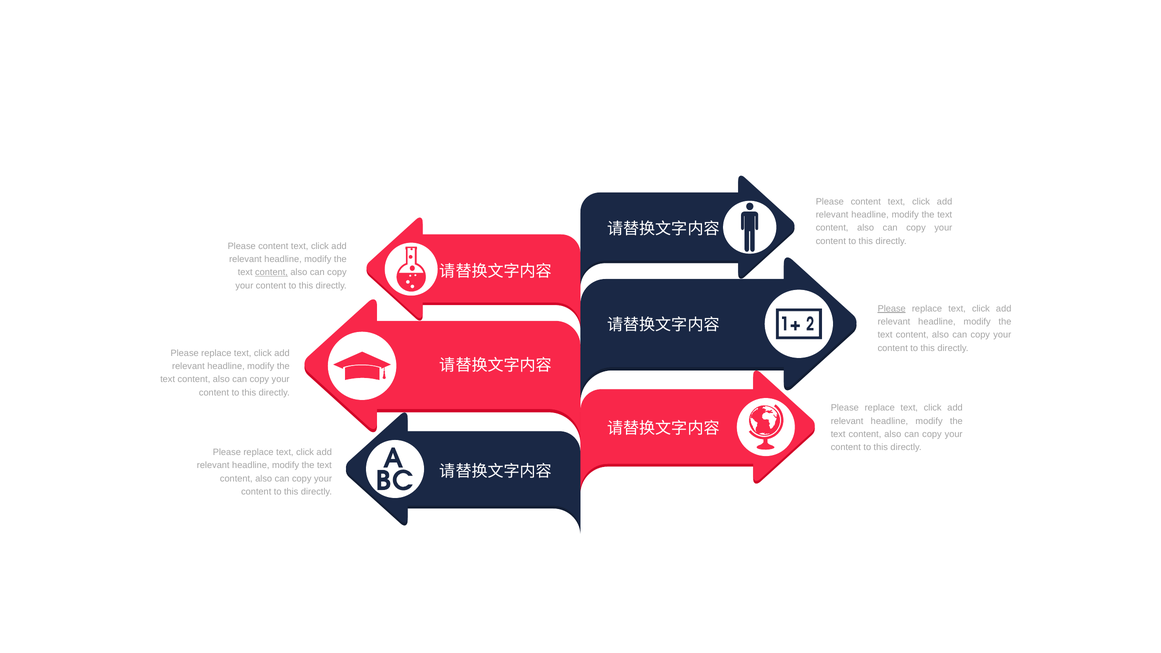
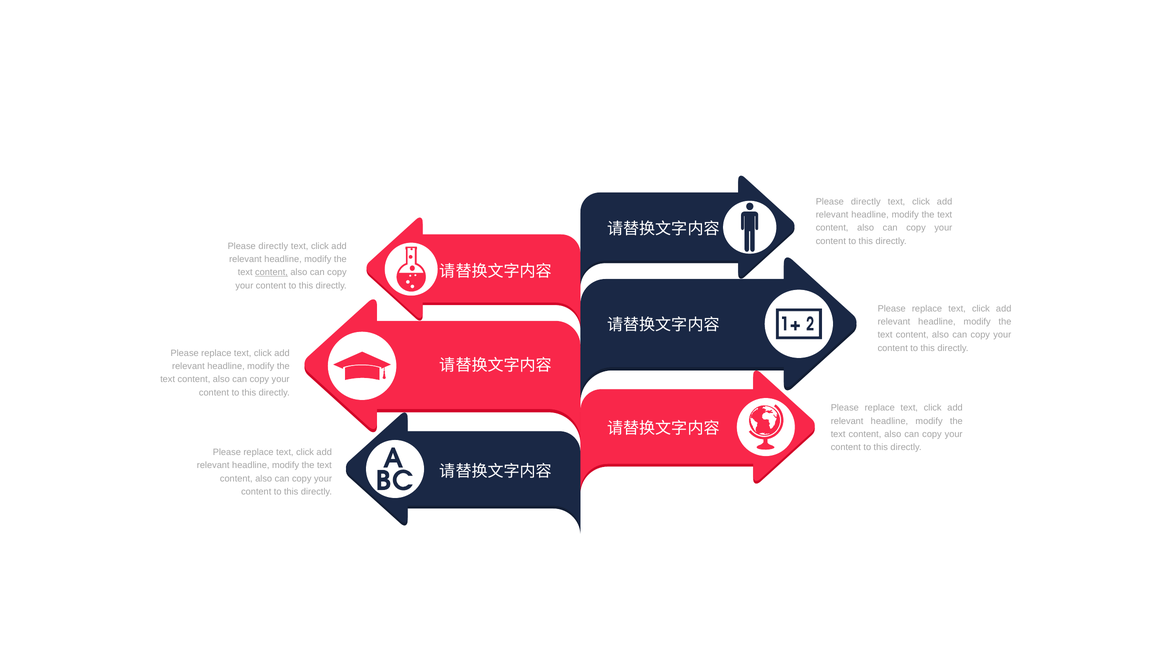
content: content -> directly (866, 202)
content: content -> directly (273, 246)
Please underline: present -> none (892, 309)
